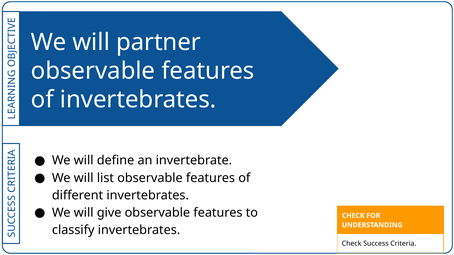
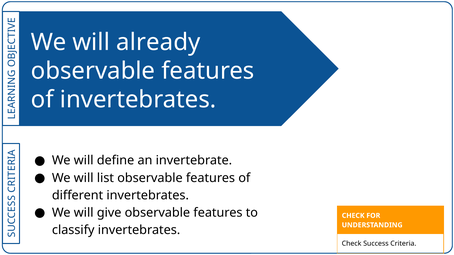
partner: partner -> already (158, 42)
